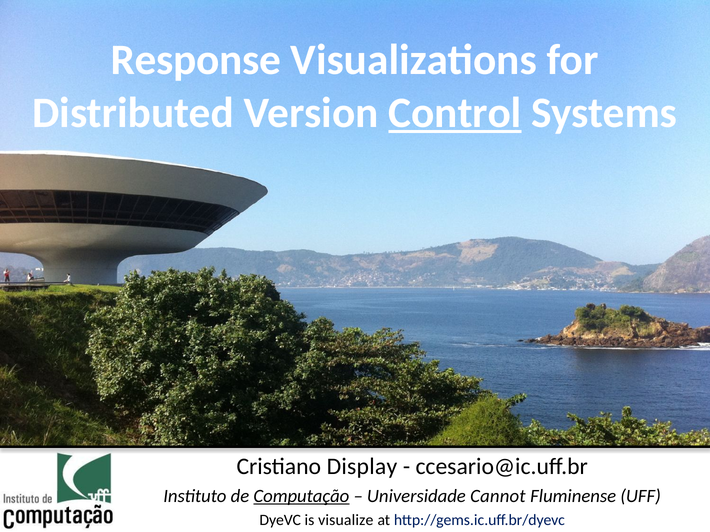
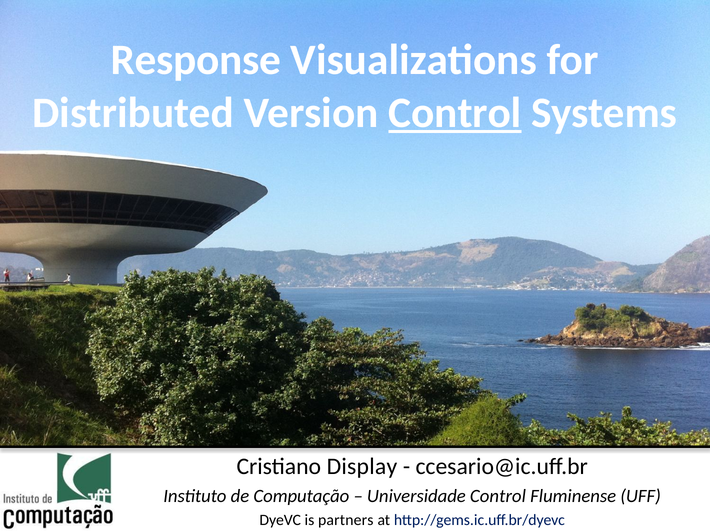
Computação underline: present -> none (301, 496)
Universidade Cannot: Cannot -> Control (498, 496)
visualize: visualize -> partners (346, 521)
